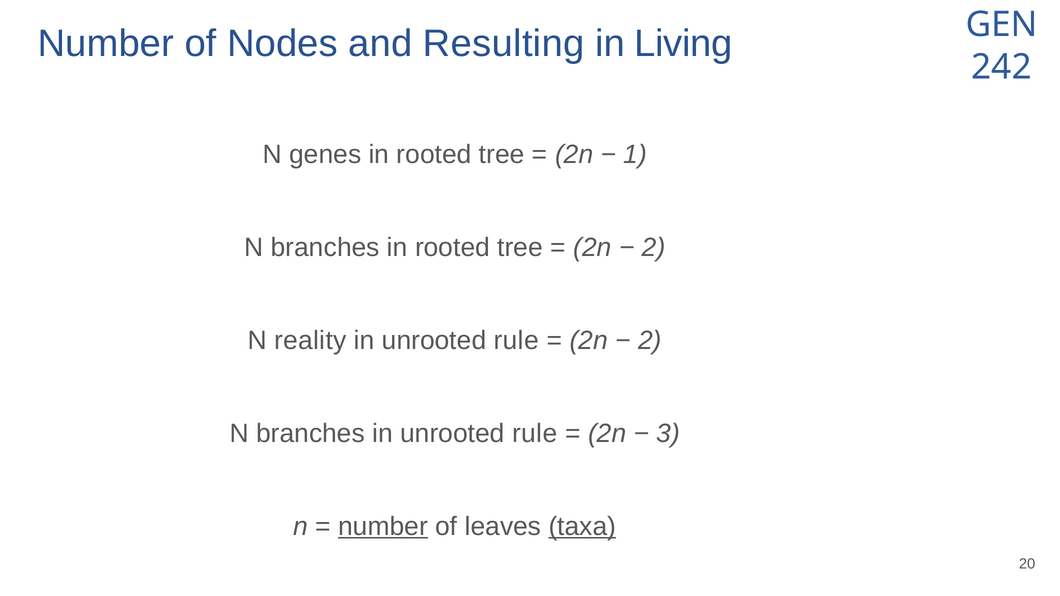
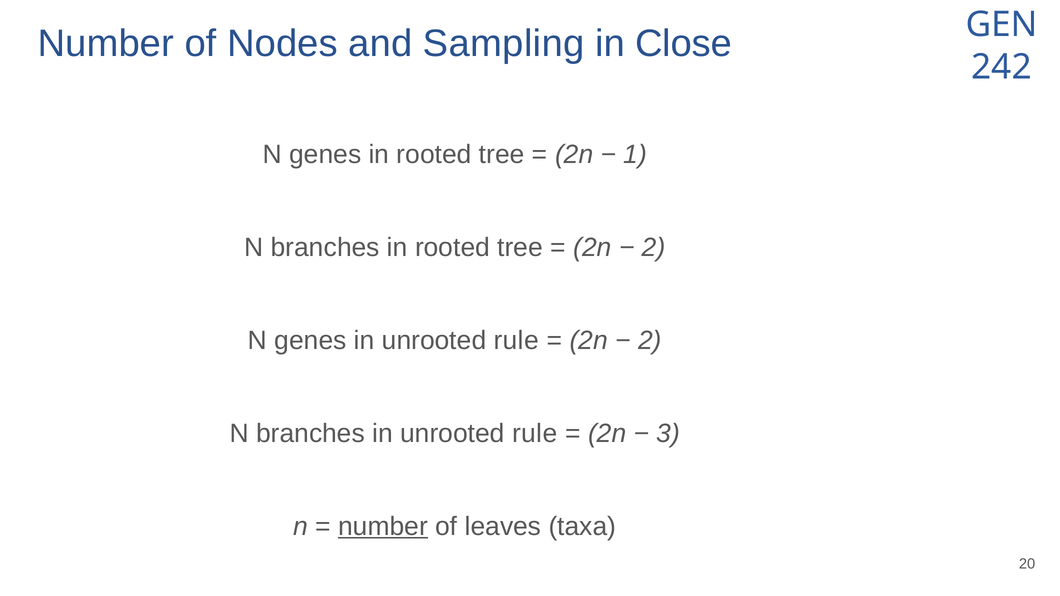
Resulting: Resulting -> Sampling (504, 44)
Living: Living -> Close (683, 44)
reality: reality -> genes (310, 341)
taxa underline: present -> none (582, 527)
